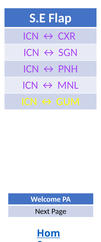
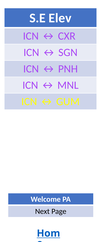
Flap: Flap -> Elev (60, 18)
